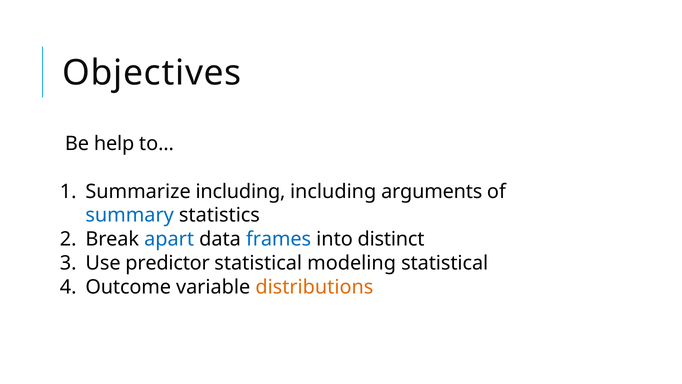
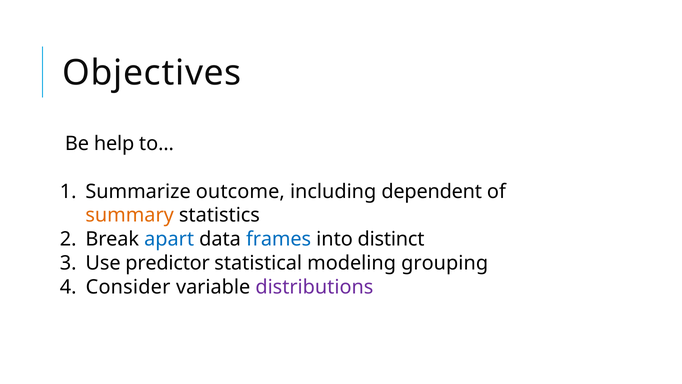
Summarize including: including -> outcome (240, 191)
arguments: arguments -> dependent (432, 191)
summary colour: blue -> orange (130, 215)
modeling statistical: statistical -> grouping (445, 263)
Outcome: Outcome -> Consider (128, 287)
distributions colour: orange -> purple (314, 287)
